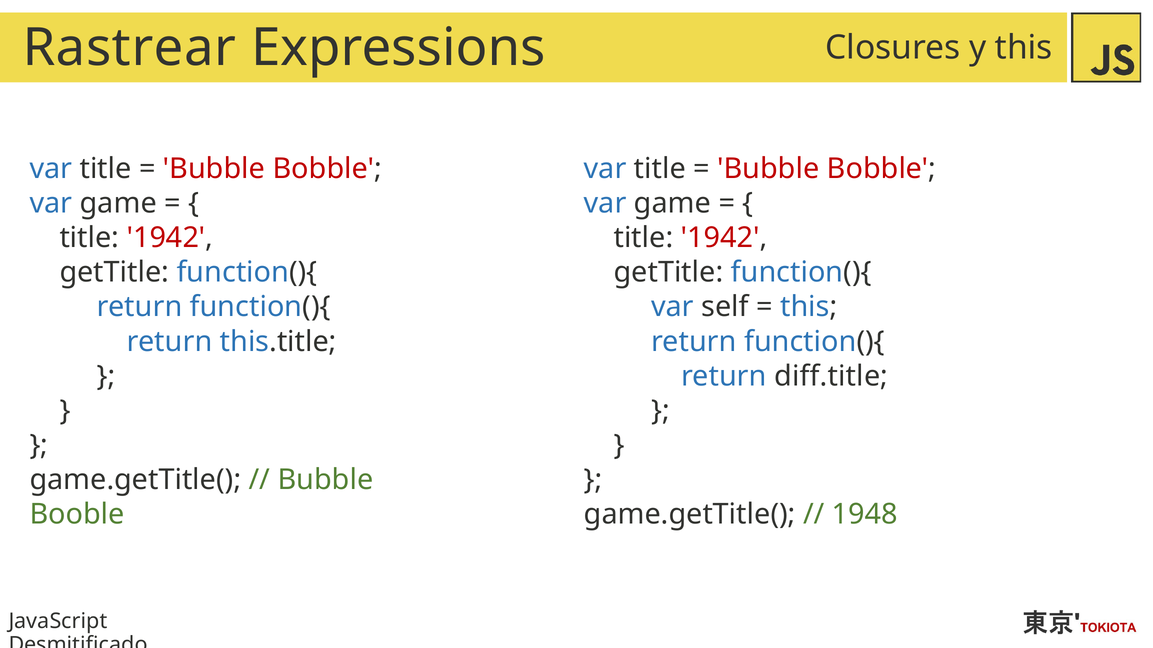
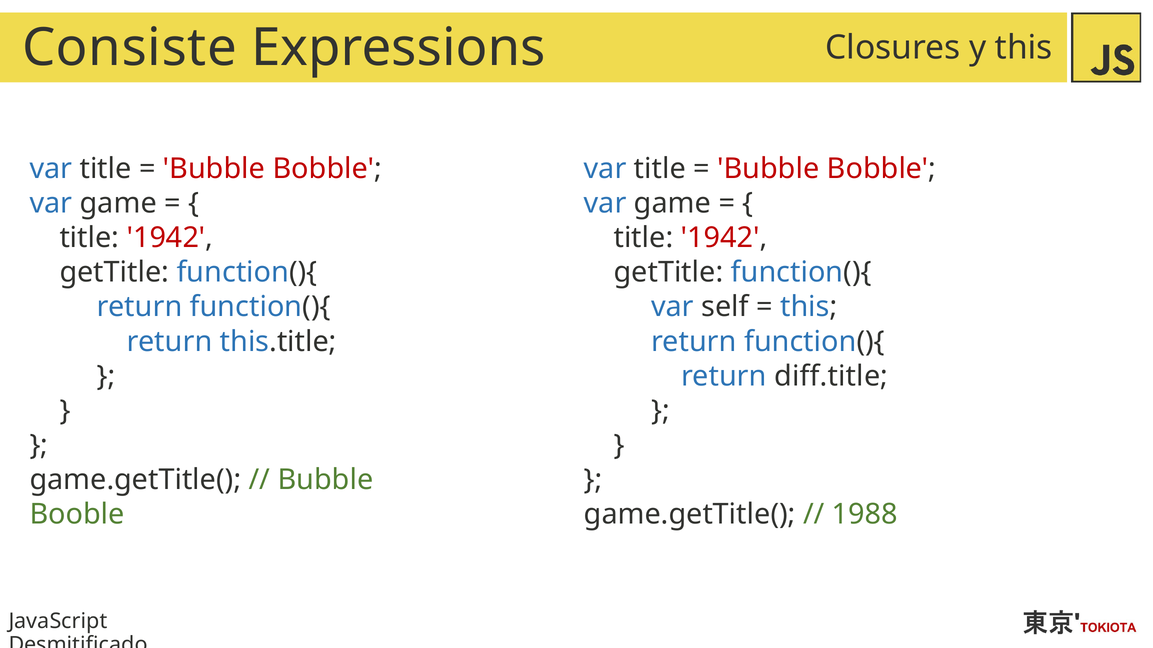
Rastrear: Rastrear -> Consiste (129, 48)
1948: 1948 -> 1988 (865, 515)
